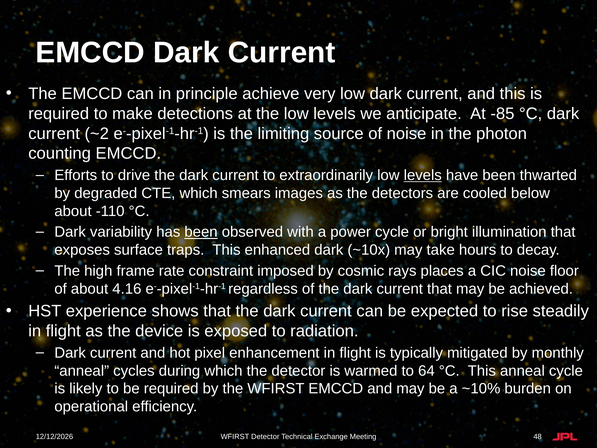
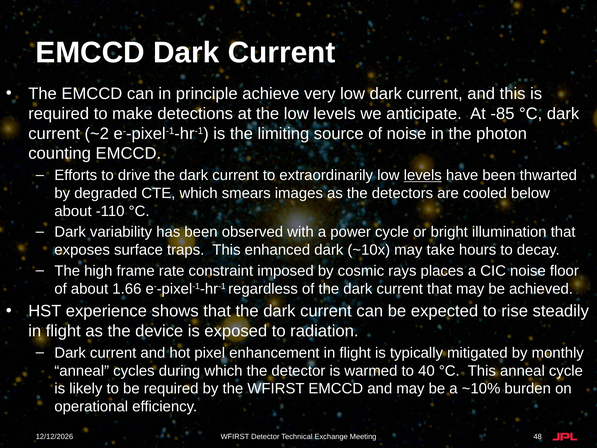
been underline: present -> none (201, 232)
4.16: 4.16 -> 1.66 (127, 289)
64: 64 -> 40 (426, 371)
